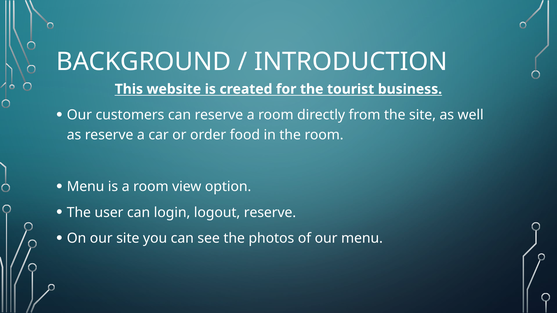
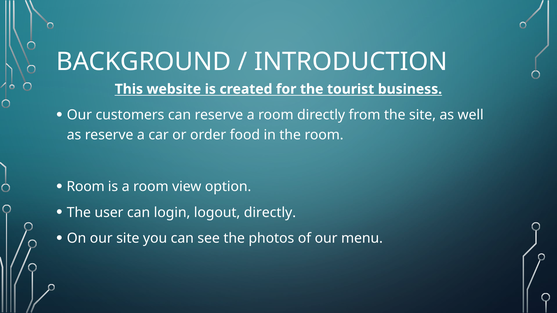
Menu: Menu -> Room (86, 187)
logout reserve: reserve -> directly (270, 213)
